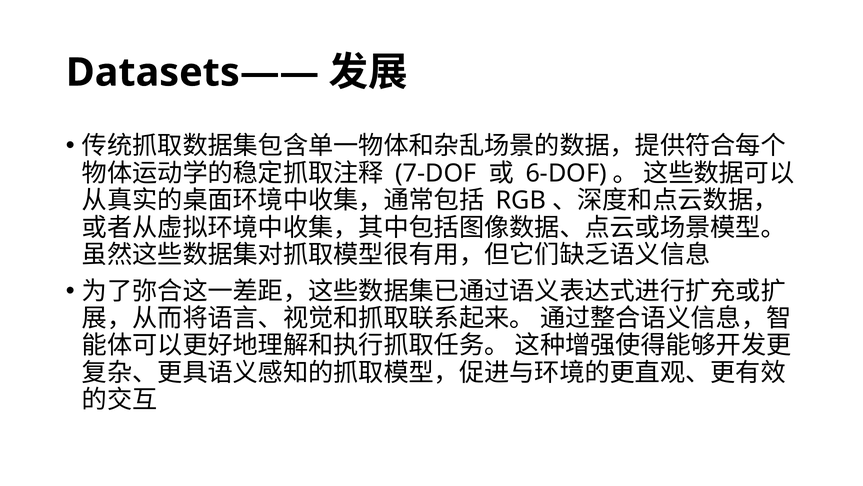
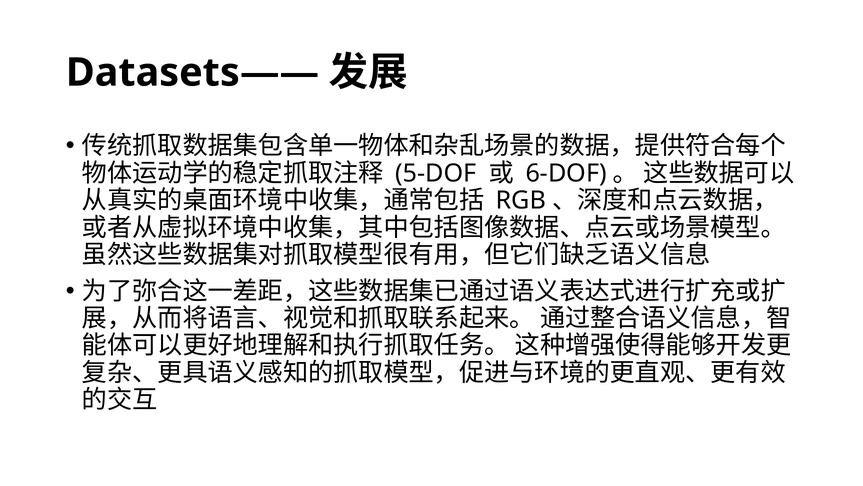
7-DOF: 7-DOF -> 5-DOF (436, 173)
